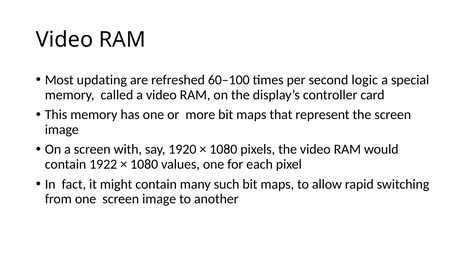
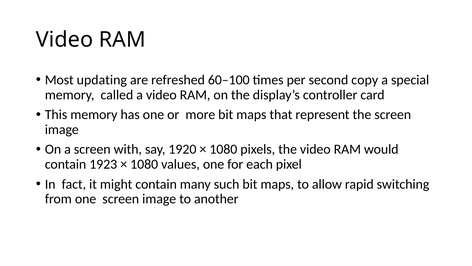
logic: logic -> copy (365, 80)
1922: 1922 -> 1923 (103, 164)
